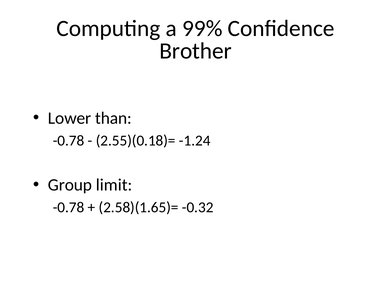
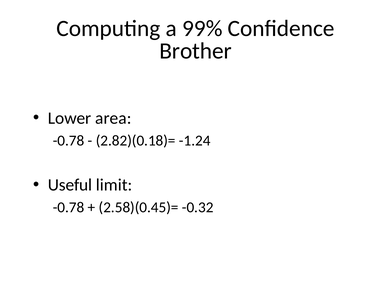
than: than -> area (113, 118)
2.55)(0.18)=: 2.55)(0.18)= -> 2.82)(0.18)= (136, 141)
Group: Group -> Useful (70, 185)
2.58)(1.65)=: 2.58)(1.65)= -> 2.58)(0.45)= (139, 208)
